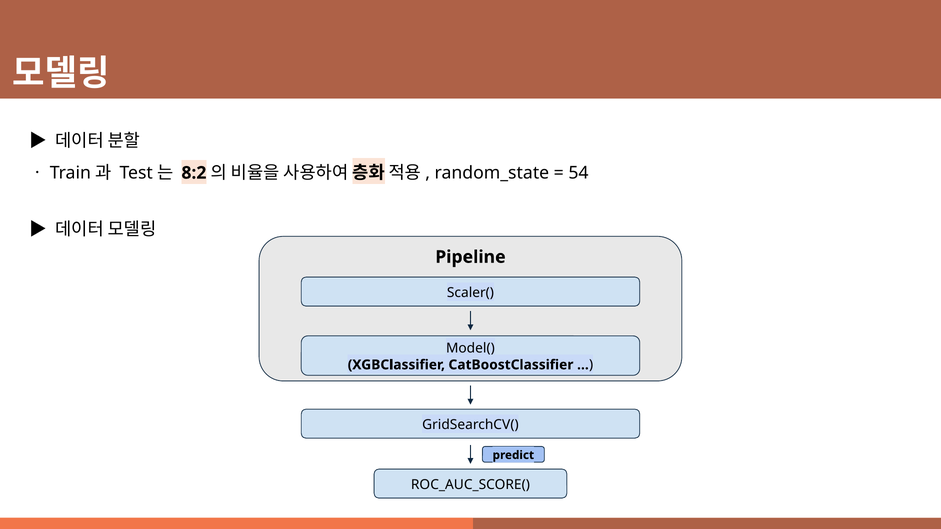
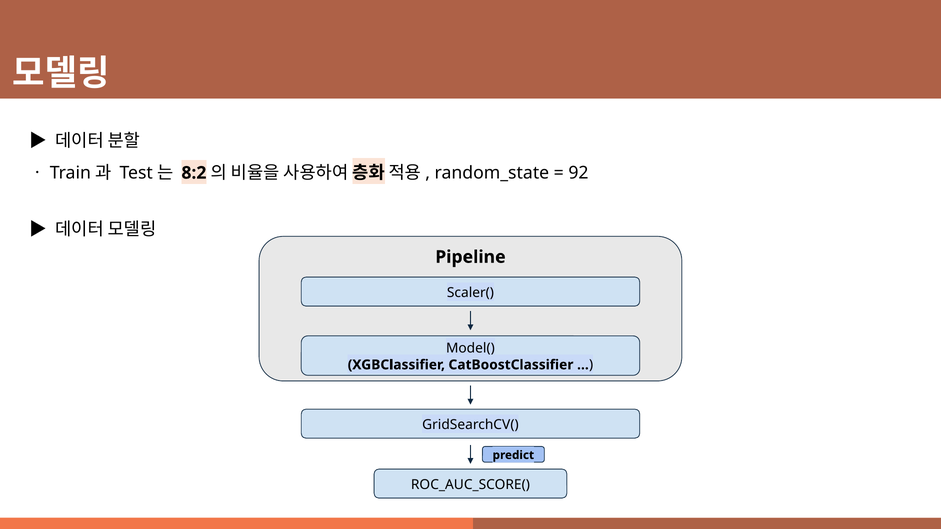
54: 54 -> 92 (578, 173)
